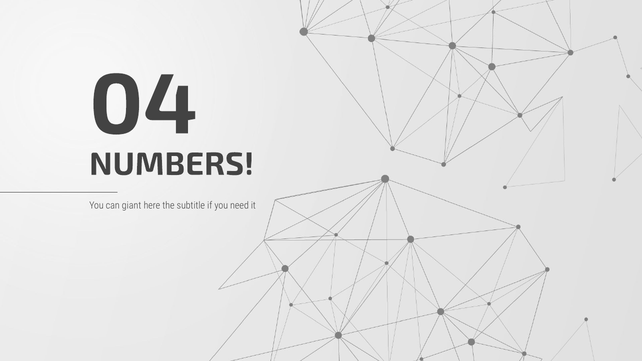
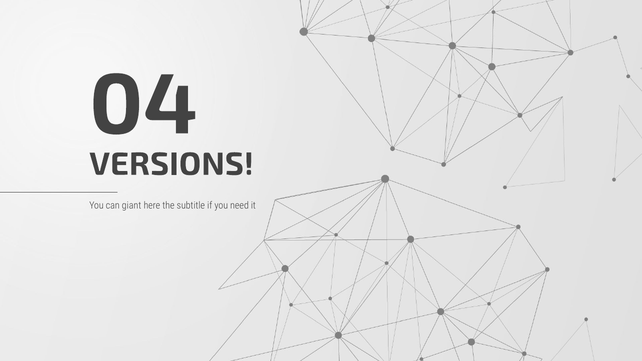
NUMBERS: NUMBERS -> VERSIONS (172, 164)
